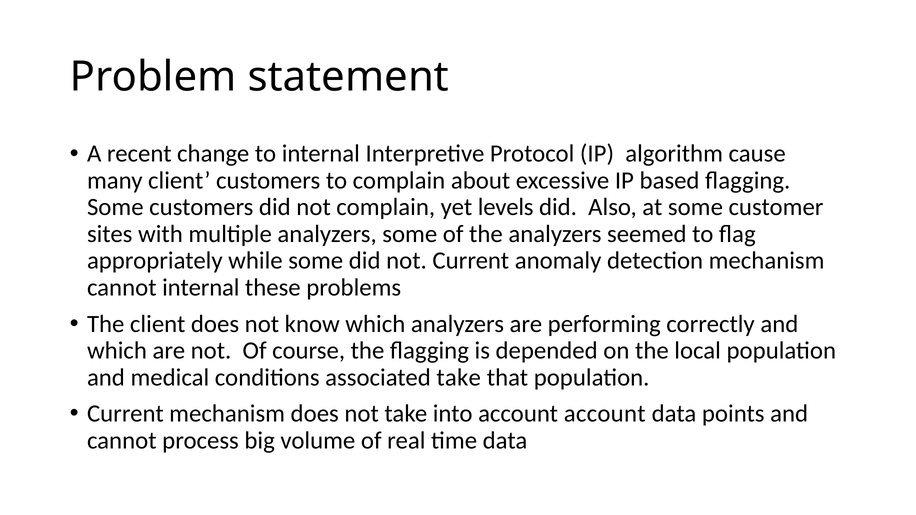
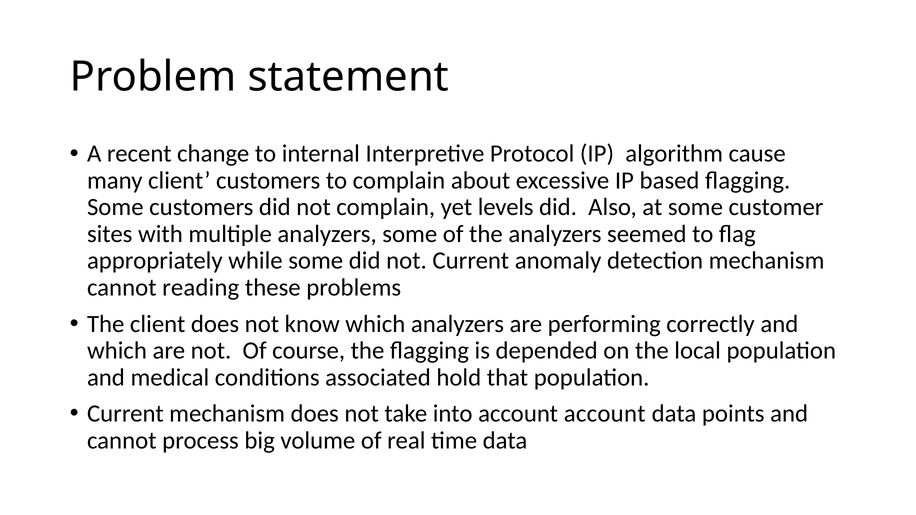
cannot internal: internal -> reading (201, 288)
associated take: take -> hold (459, 378)
